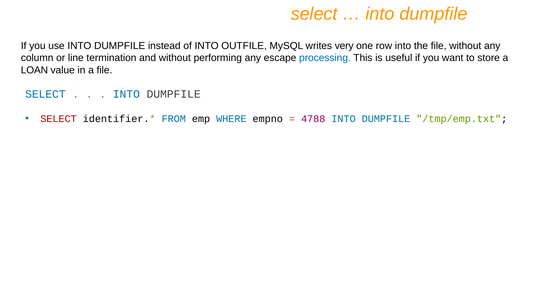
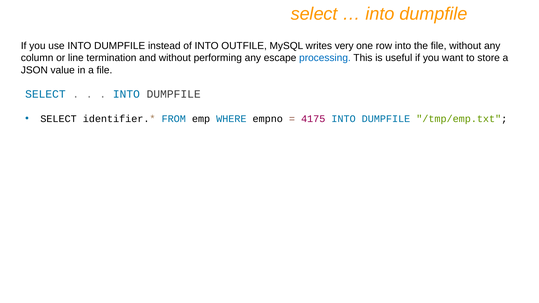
LOAN: LOAN -> JSON (34, 70)
SELECT colour: red -> black (59, 119)
4788: 4788 -> 4175 (313, 119)
